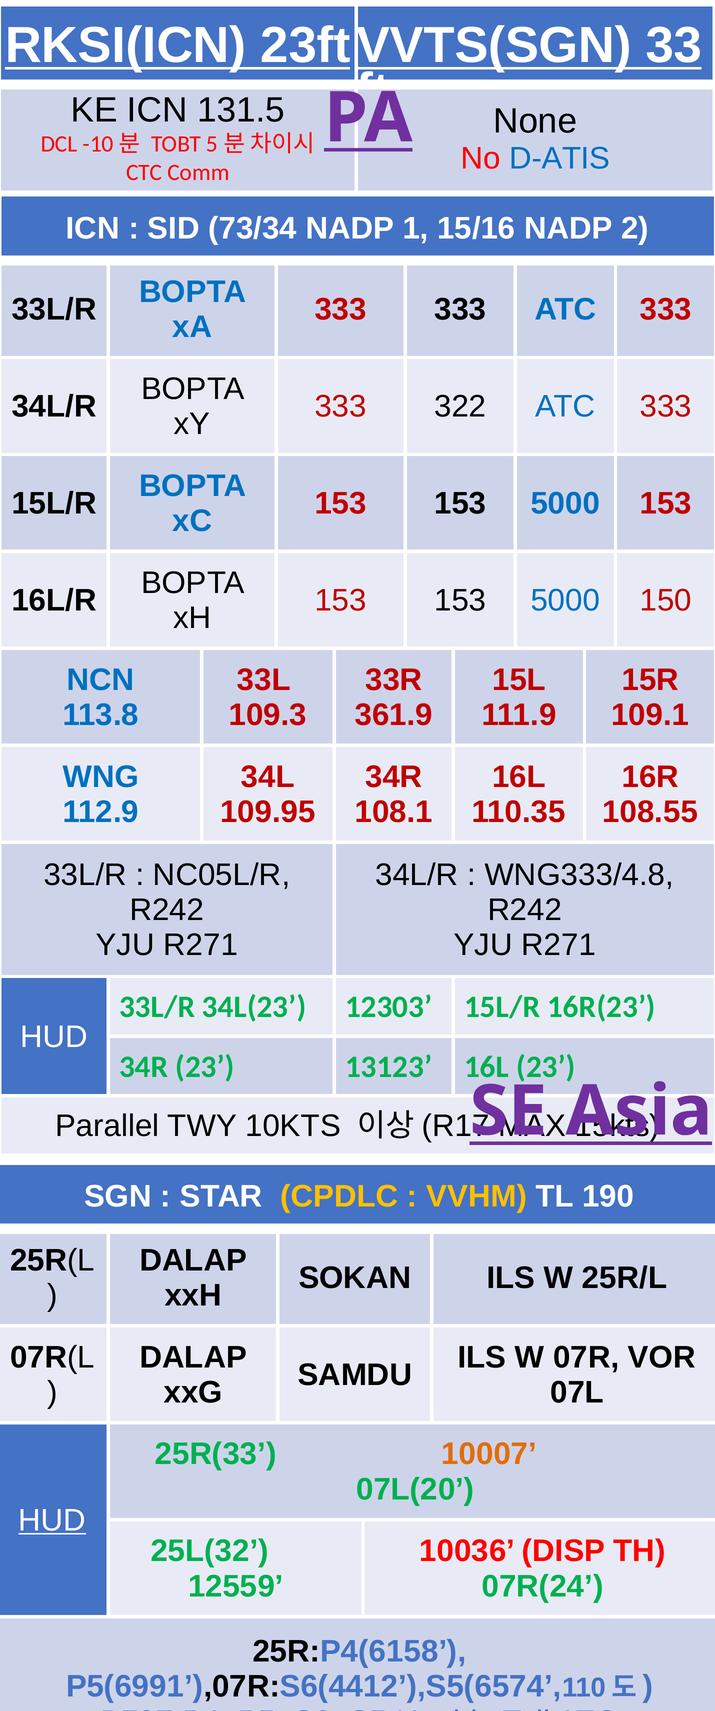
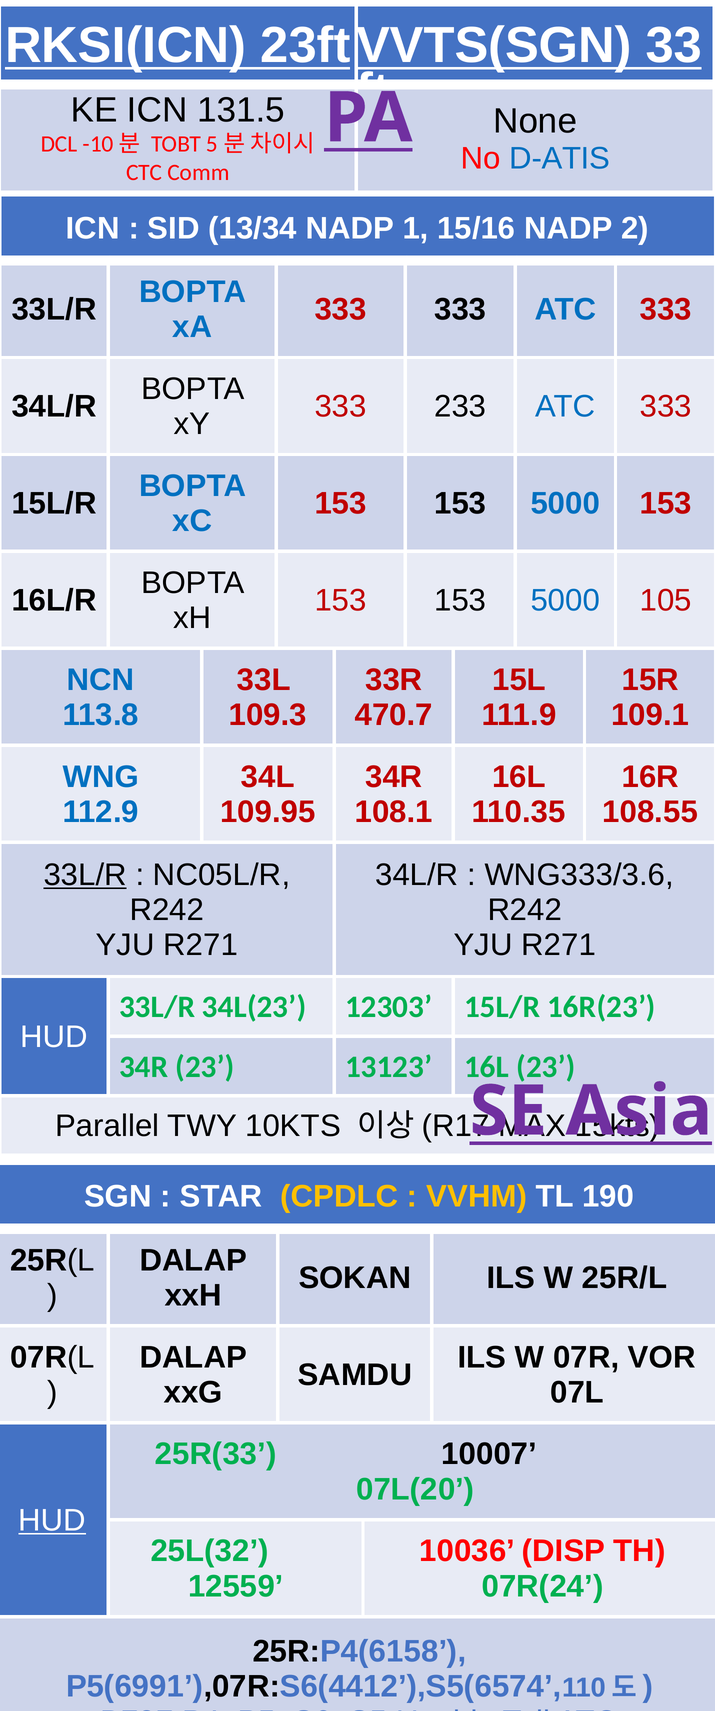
73/34: 73/34 -> 13/34 (253, 228)
322: 322 -> 233 (460, 407)
150: 150 -> 105 (666, 600)
361.9: 361.9 -> 470.7 (394, 715)
33L/R underline: none -> present (85, 875)
WNG333/4.8: WNG333/4.8 -> WNG333/3.6 (579, 875)
10007 colour: orange -> black (489, 1454)
